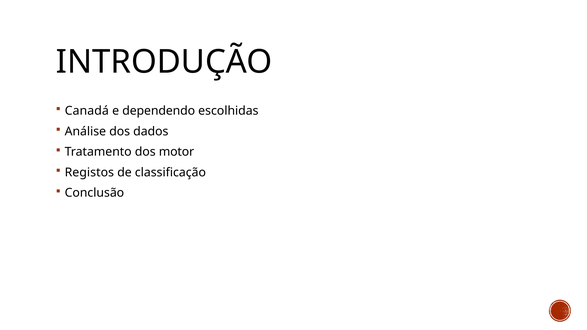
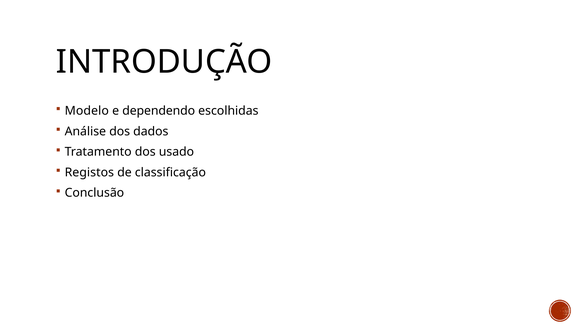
Canadá: Canadá -> Modelo (87, 111)
motor: motor -> usado (176, 152)
